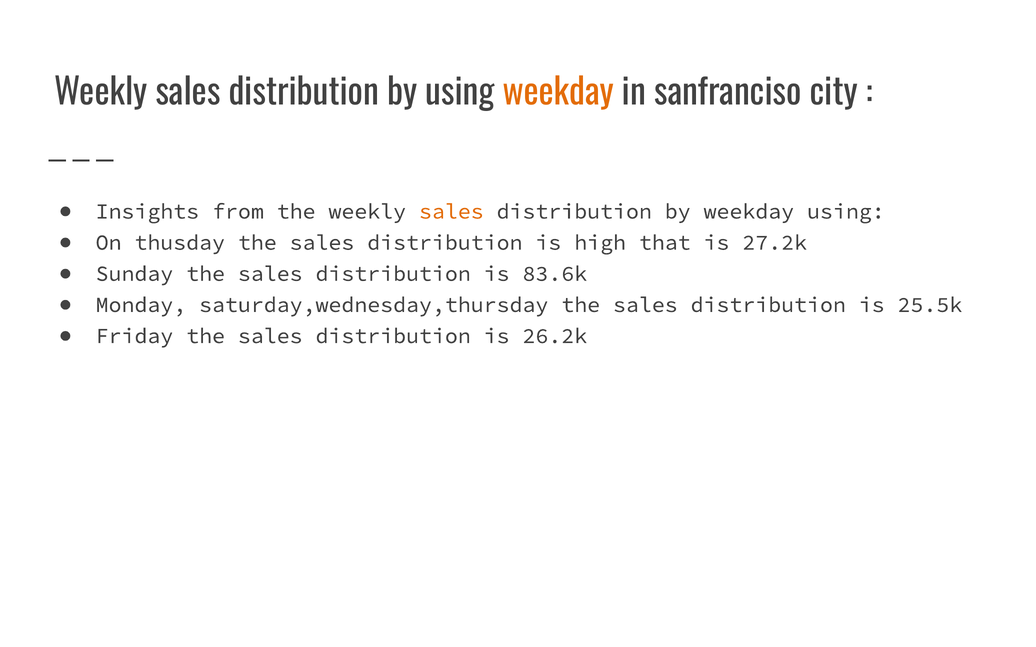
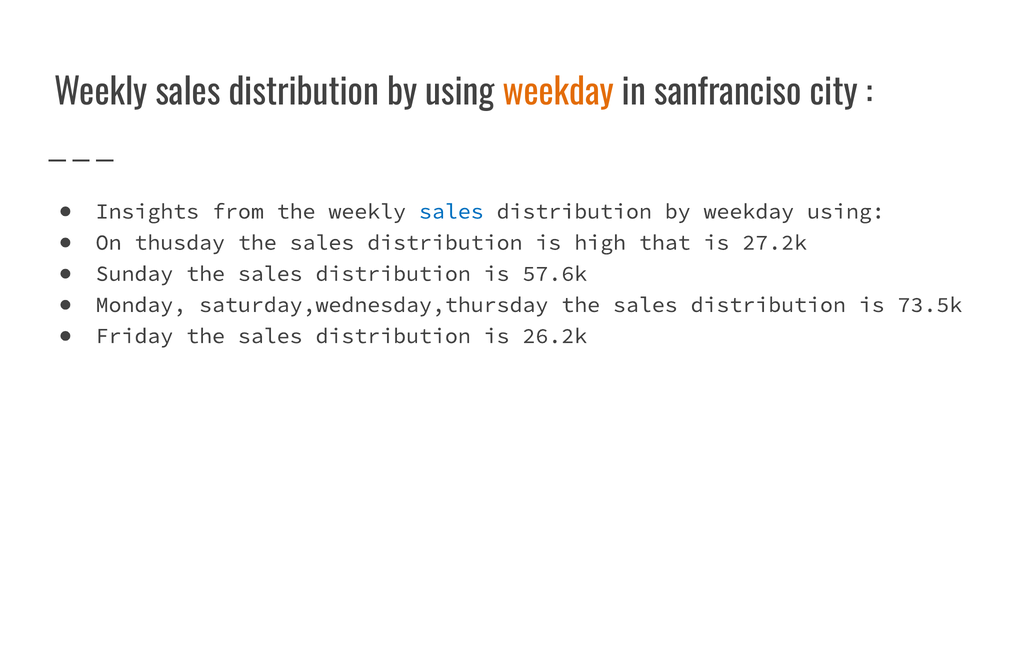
sales colour: orange -> blue (451, 212)
83.6k: 83.6k -> 57.6k (555, 274)
25.5k: 25.5k -> 73.5k (930, 305)
